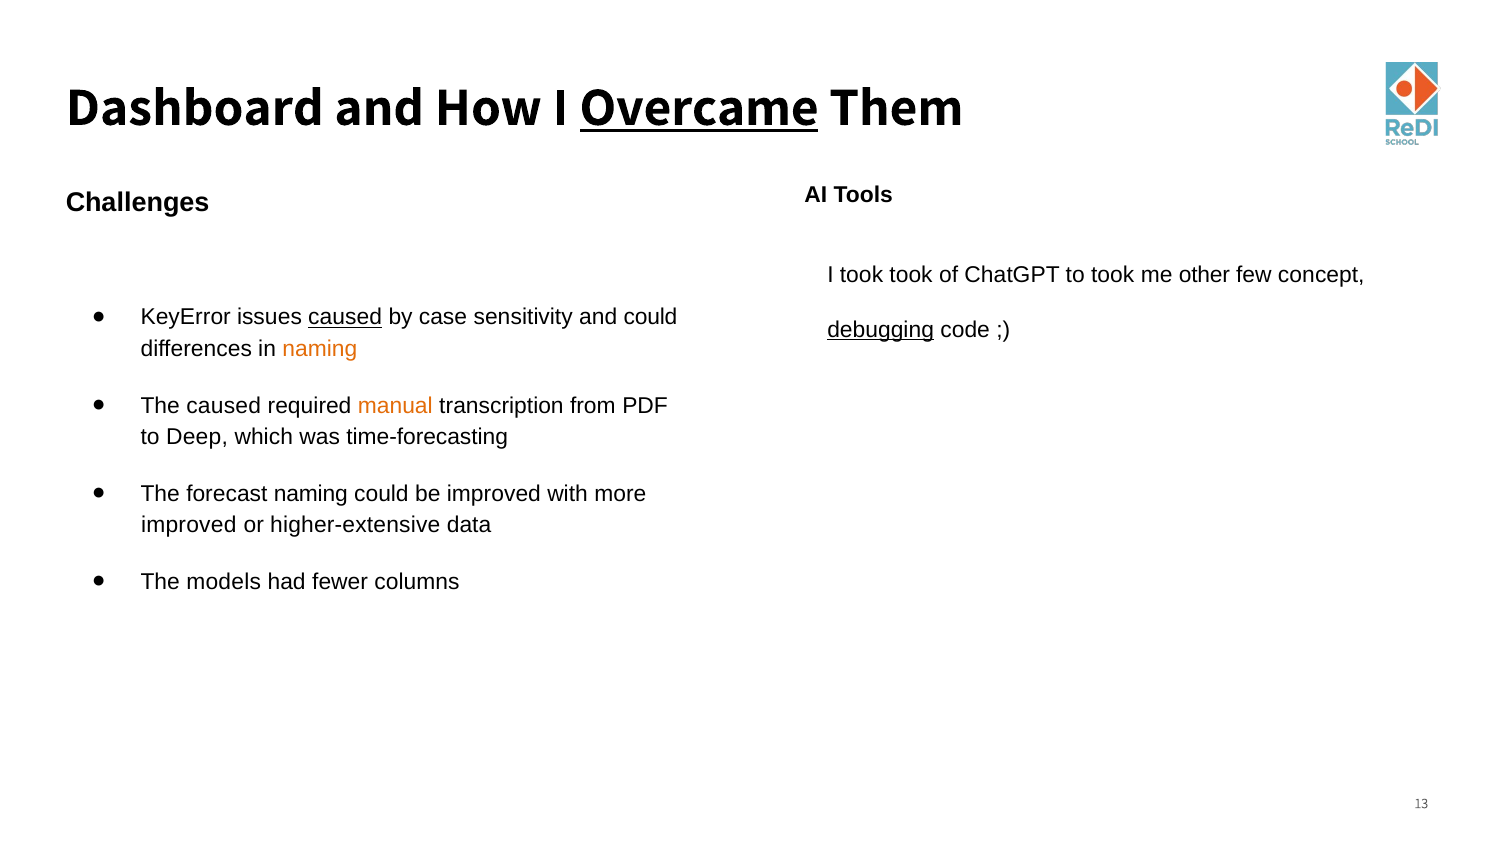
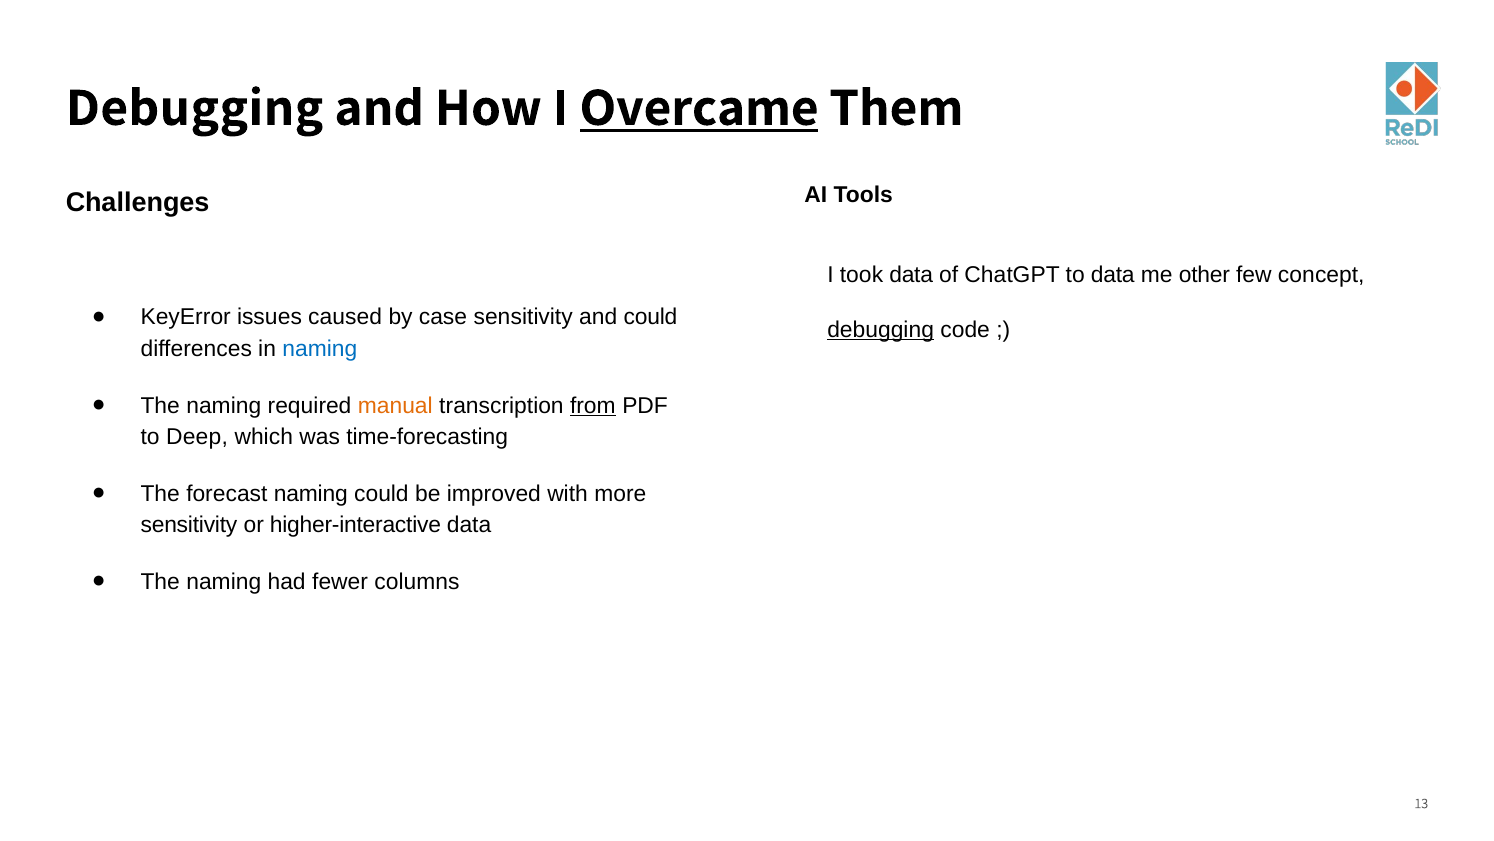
Dashboard: Dashboard -> Debugging (195, 107)
took took: took -> data (911, 274)
to took: took -> data (1113, 274)
caused underline: present -> none (345, 317)
naming colour: orange -> blue (320, 349)
caused: caused -> naming (224, 405)
from underline: none -> present (593, 405)
improved: improved -> sensitivity (189, 525)
higher-extensive: higher-extensive -> higher-interactive (355, 525)
models: models -> naming (224, 581)
